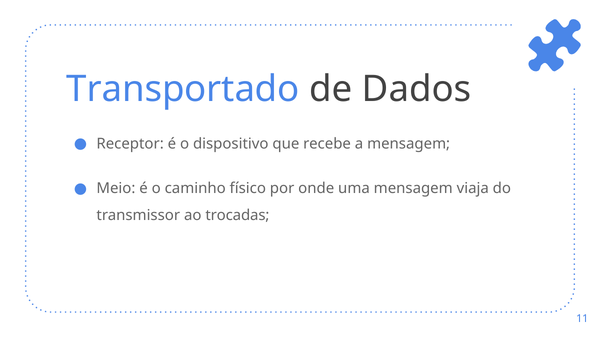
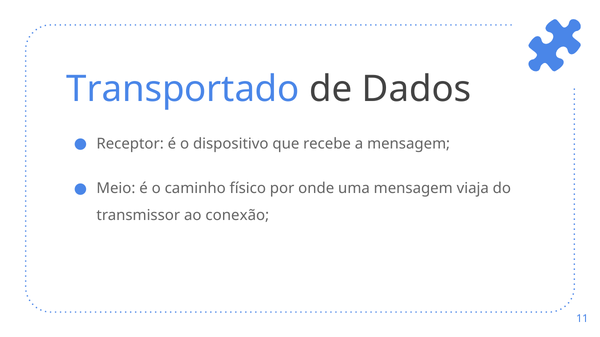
trocadas: trocadas -> conexão (237, 216)
